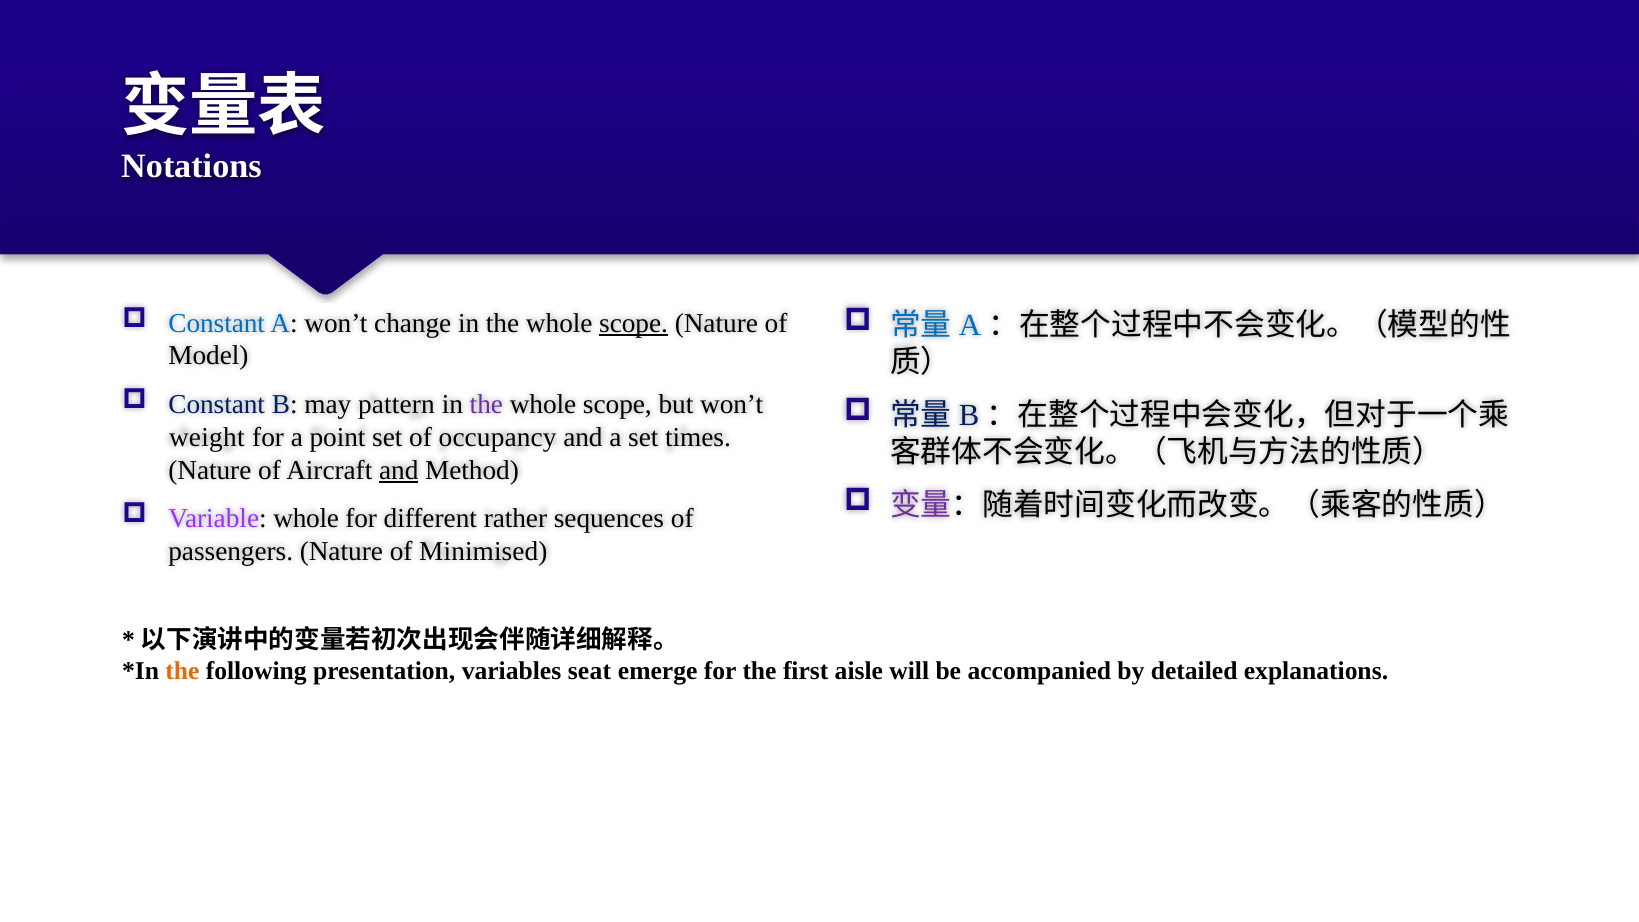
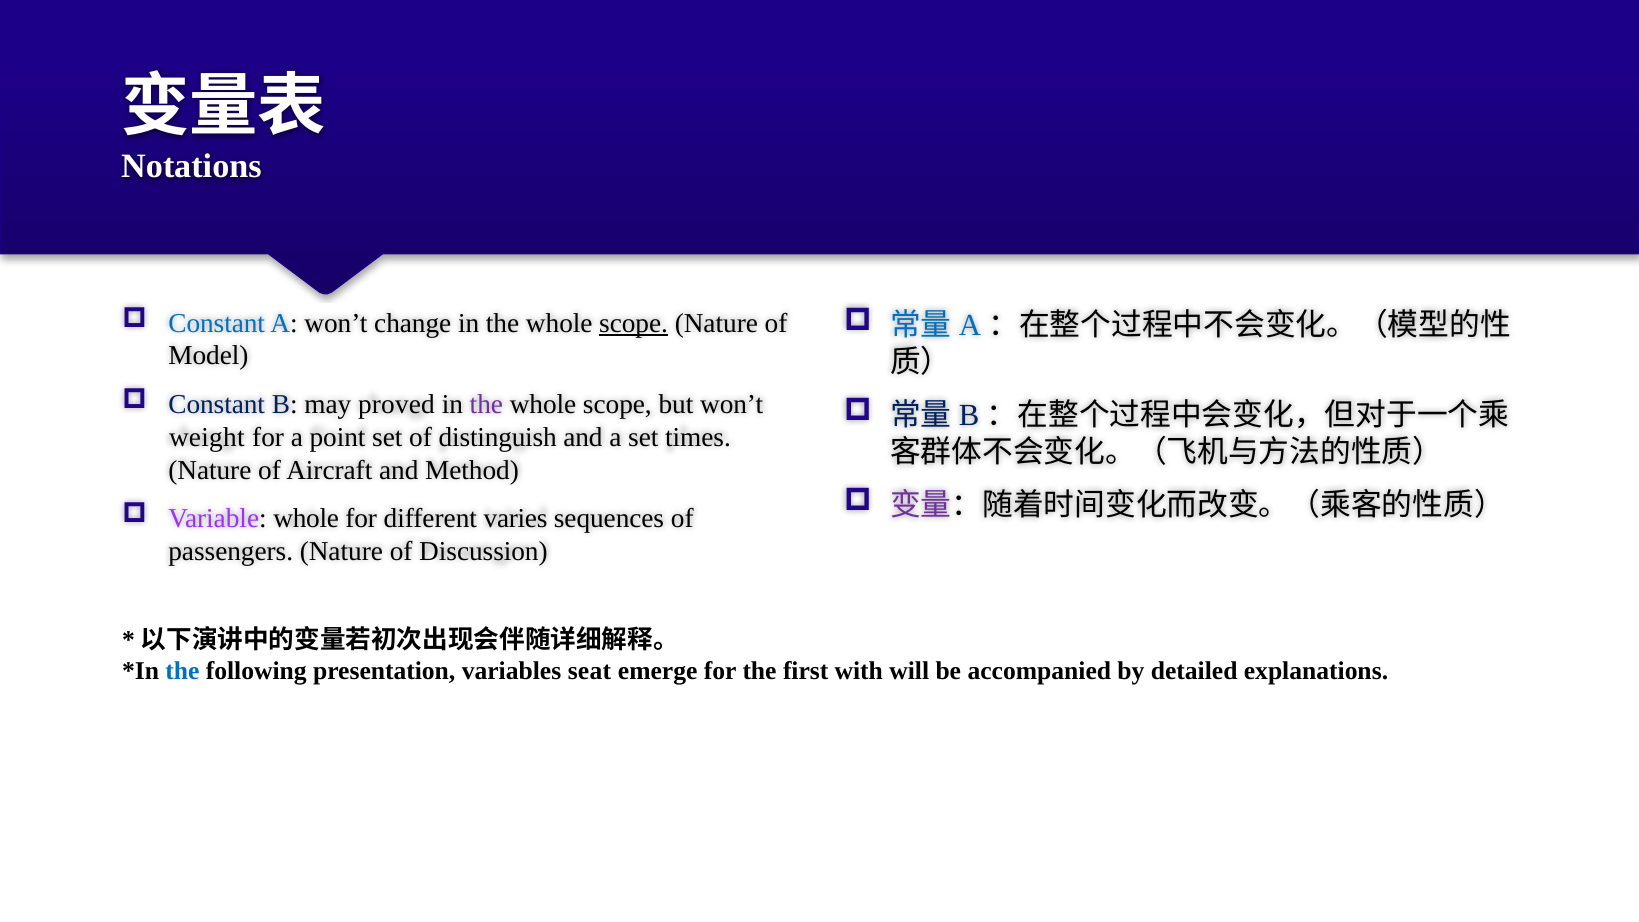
pattern: pattern -> proved (396, 404)
occupancy: occupancy -> distinguish (498, 437)
and underline: present -> none (399, 470)
rather: rather -> varies (516, 518)
Minimised: Minimised -> Discussion (483, 551)
the colour: orange -> blue (182, 671)
aisle: aisle -> with (859, 671)
